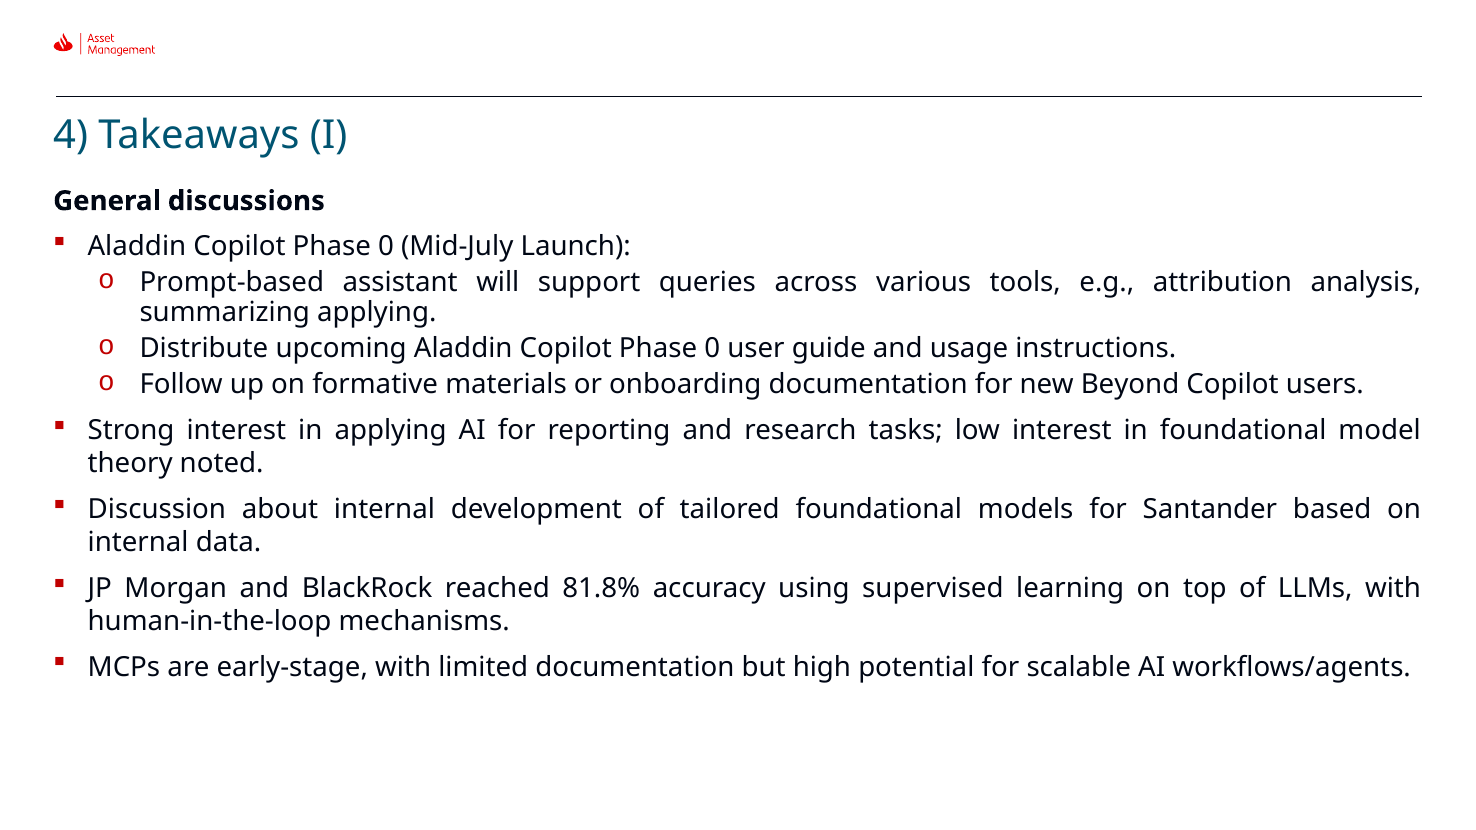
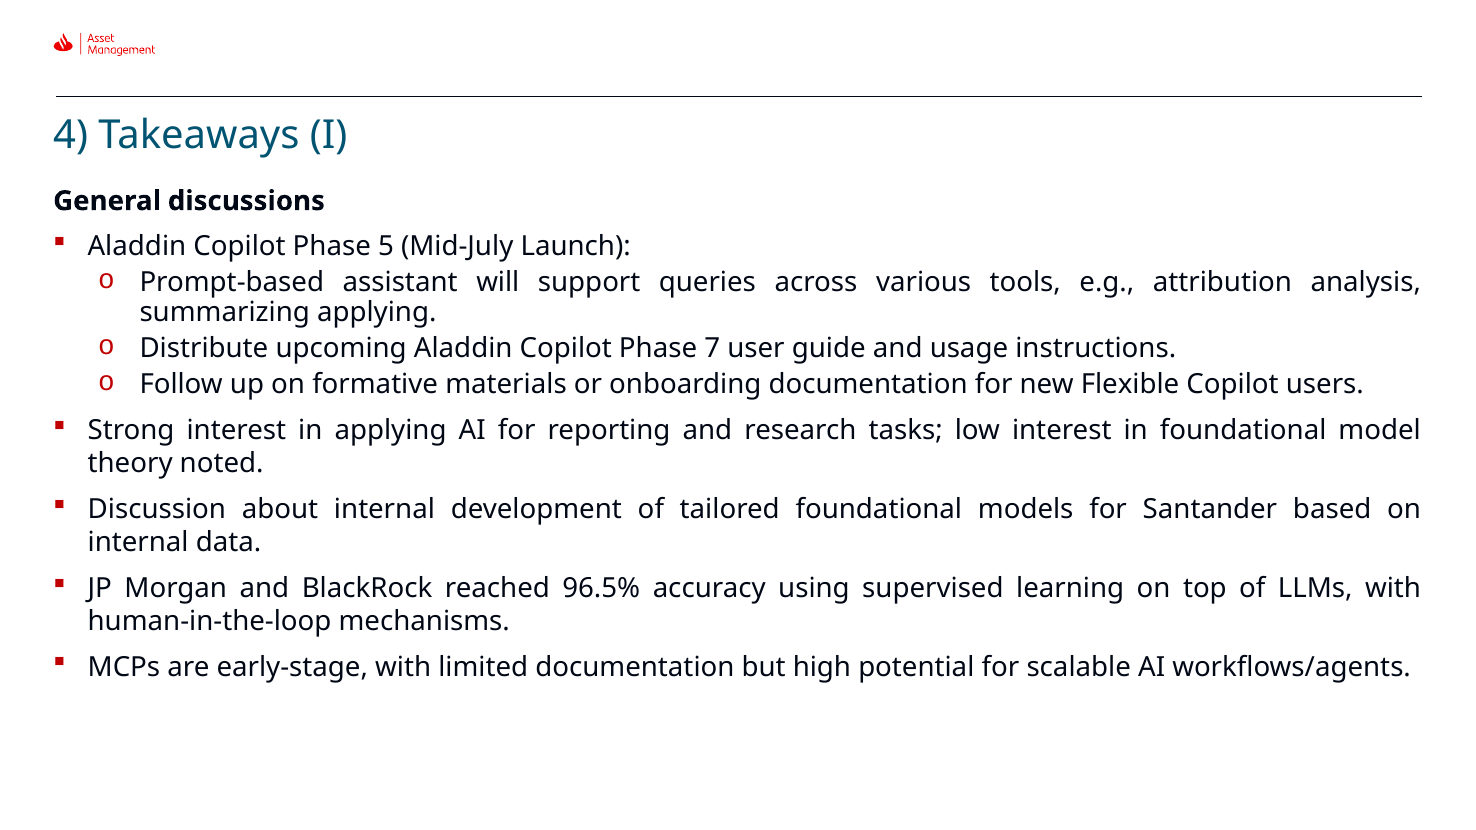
0: 0 -> 5 (386, 247)
0: 0 -> 7 (712, 349)
Beyond: Beyond -> Flexible (1130, 385)
81.8%: 81.8% -> 96.5% (601, 589)
